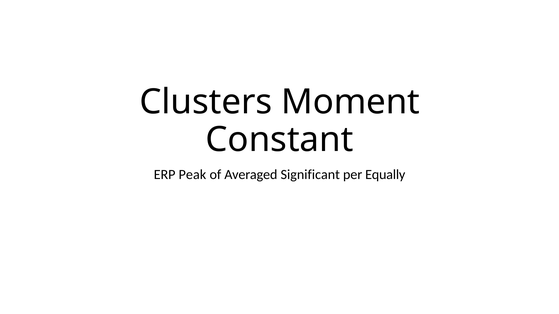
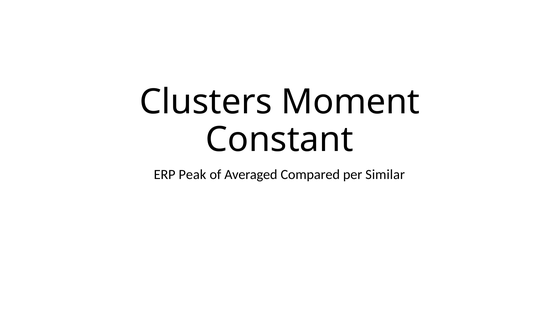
Significant: Significant -> Compared (310, 175)
Equally: Equally -> Similar (385, 175)
